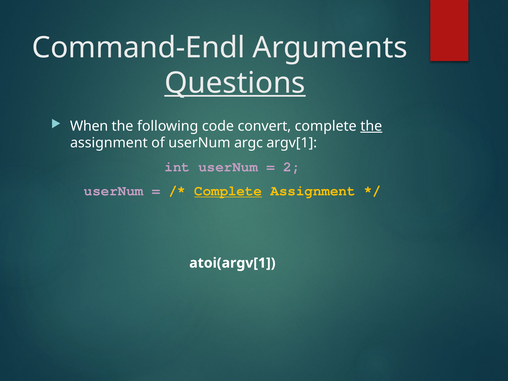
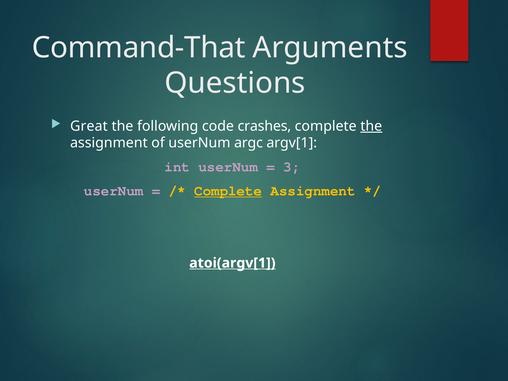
Command-Endl: Command-Endl -> Command-That (139, 48)
Questions underline: present -> none (235, 83)
When: When -> Great (89, 126)
convert: convert -> crashes (264, 126)
2: 2 -> 3 (292, 167)
atoi(argv[1 underline: none -> present (232, 263)
